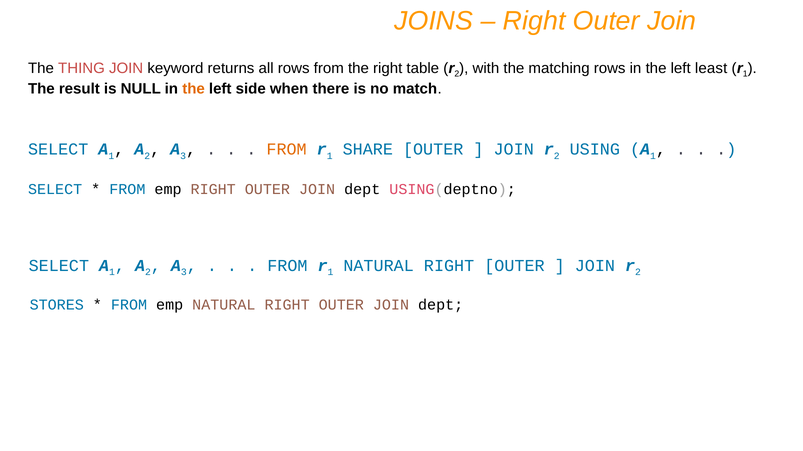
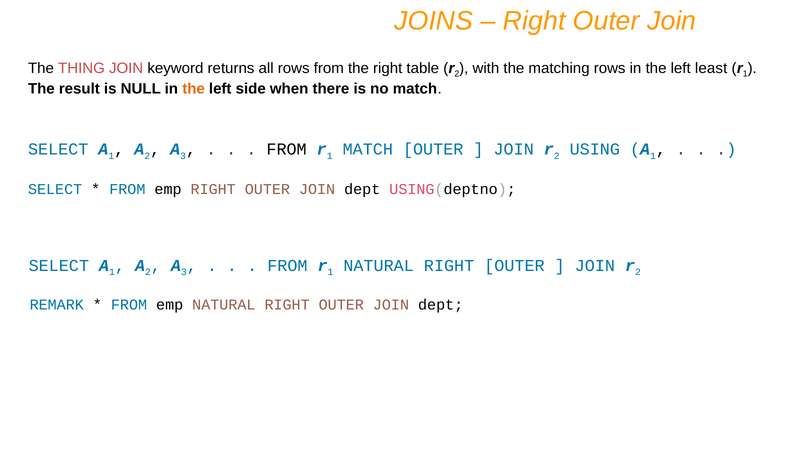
FROM colour: orange -> black (287, 150)
SHARE: SHARE -> MATCH (368, 150)
STORES: STORES -> REMARK (57, 305)
